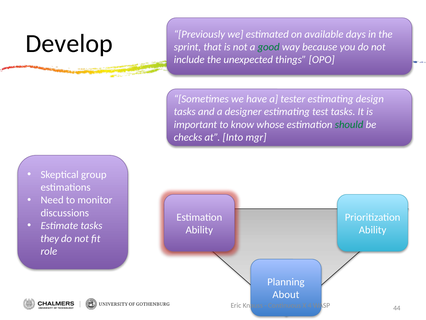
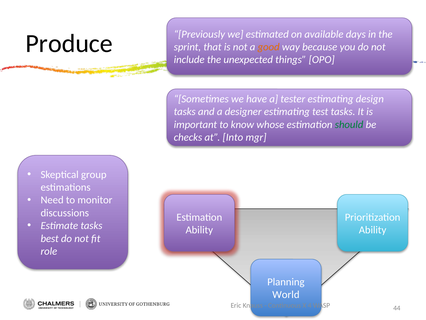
Develop: Develop -> Produce (69, 44)
good colour: green -> orange (269, 47)
they: they -> best (50, 238)
About: About -> World (286, 294)
